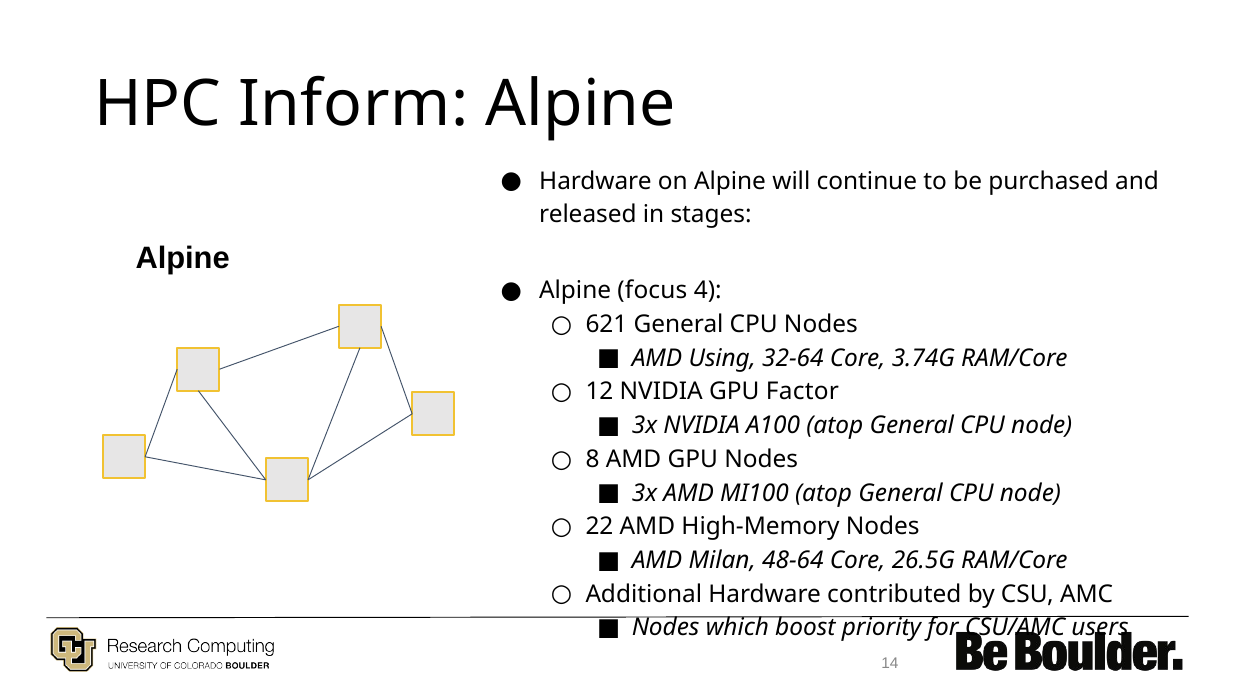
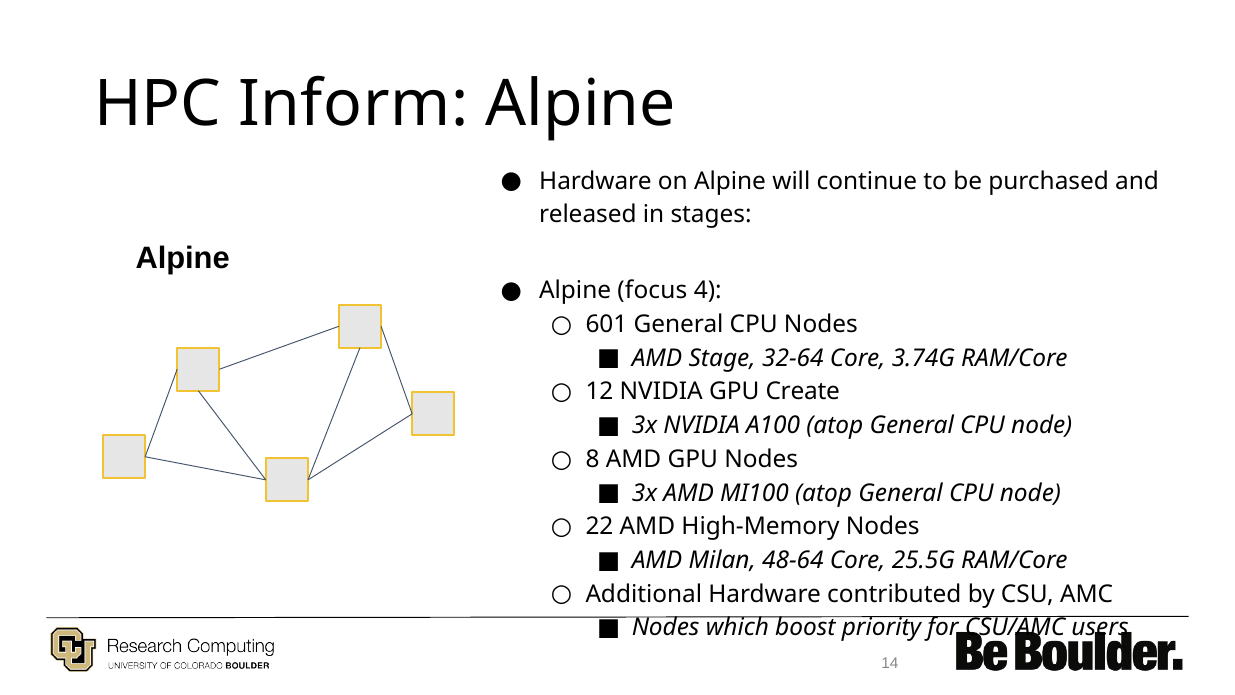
621: 621 -> 601 (606, 324)
Using: Using -> Stage (722, 358)
Factor: Factor -> Create (803, 392)
26.5G: 26.5G -> 25.5G (923, 560)
